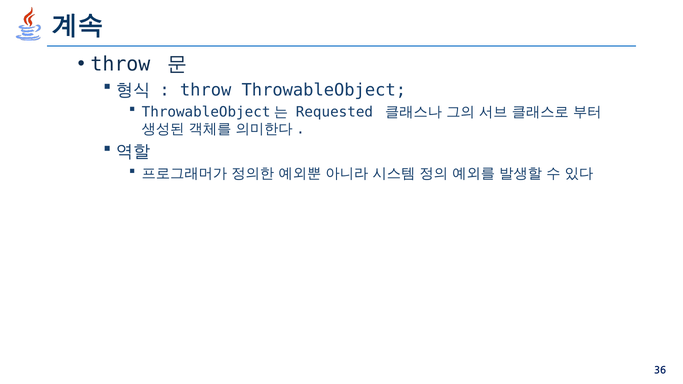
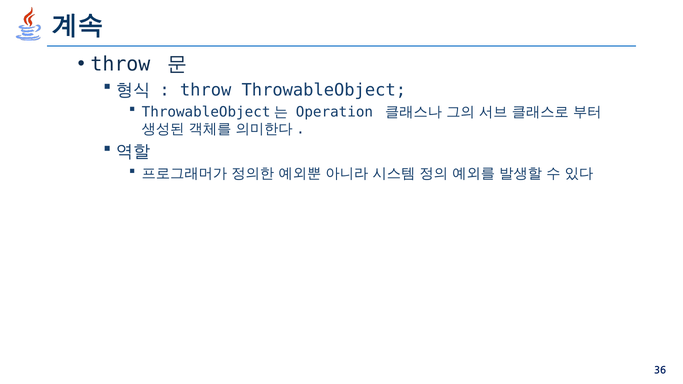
Requested: Requested -> Operation (334, 112)
